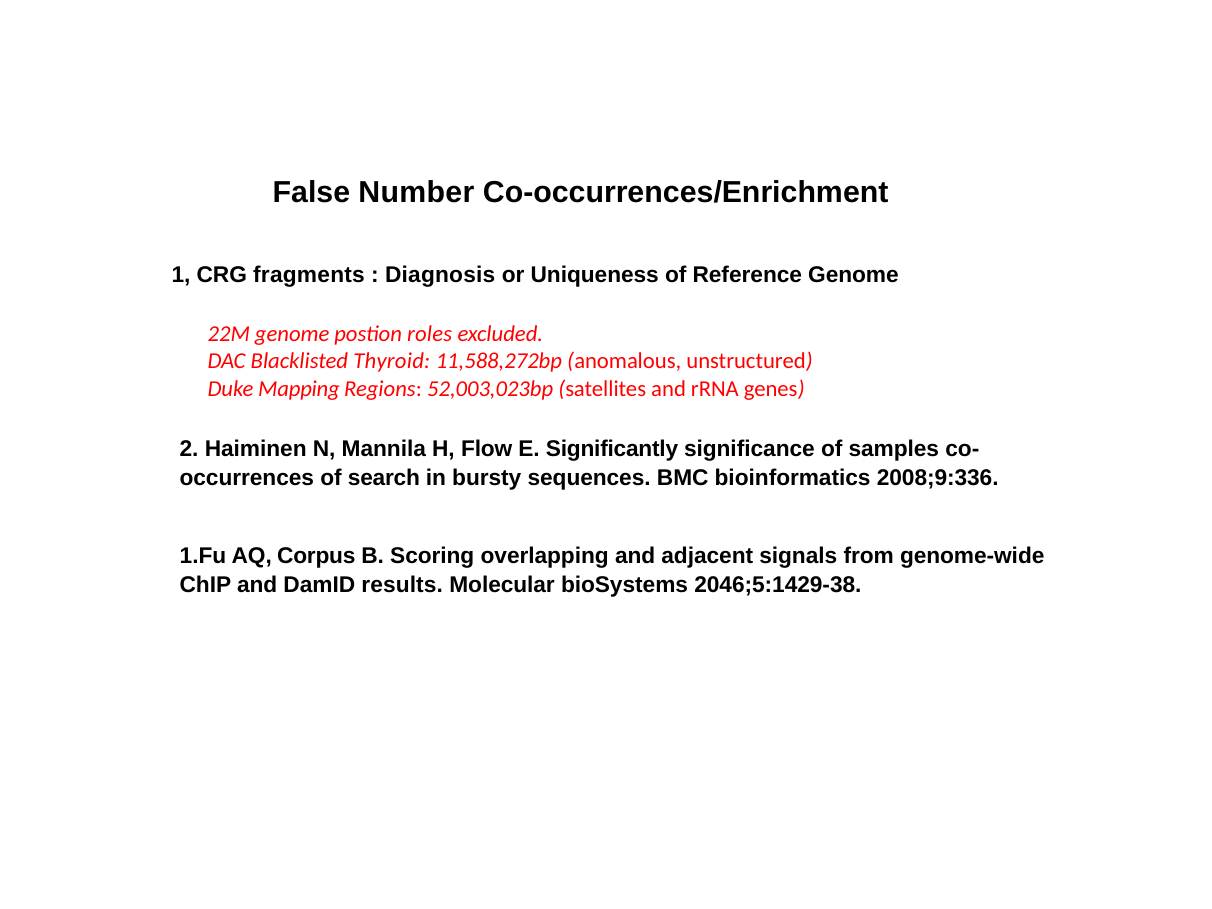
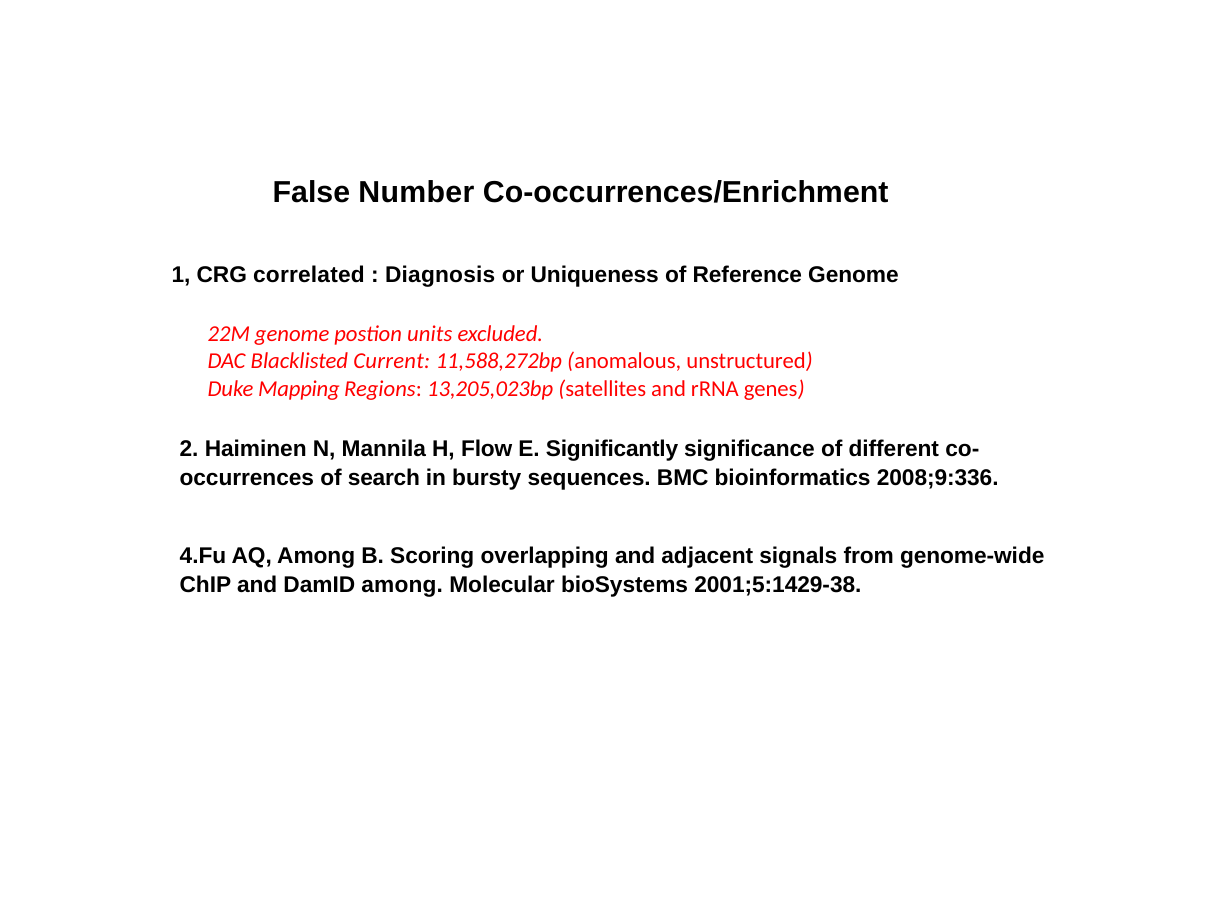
fragments: fragments -> correlated (309, 275)
roles: roles -> units (430, 334)
Thyroid: Thyroid -> Current (392, 361)
52,003,023bp: 52,003,023bp -> 13,205,023bp (490, 389)
samples: samples -> different (894, 449)
1.Fu: 1.Fu -> 4.Fu (203, 556)
AQ Corpus: Corpus -> Among (316, 556)
DamID results: results -> among (402, 585)
2046;5:1429-38: 2046;5:1429-38 -> 2001;5:1429-38 (778, 585)
